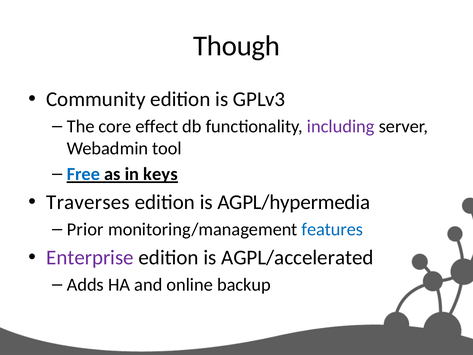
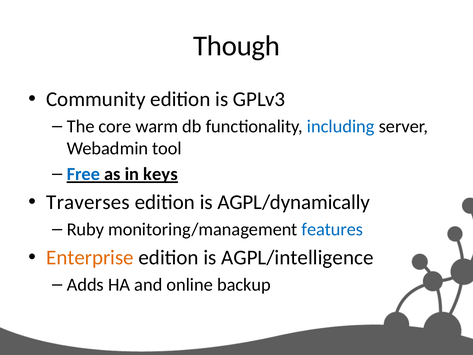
effect: effect -> warm (157, 126)
including colour: purple -> blue (341, 126)
AGPL/hypermedia: AGPL/hypermedia -> AGPL/dynamically (294, 202)
Prior: Prior -> Ruby (85, 229)
Enterprise colour: purple -> orange (90, 257)
AGPL/accelerated: AGPL/accelerated -> AGPL/intelligence (297, 257)
